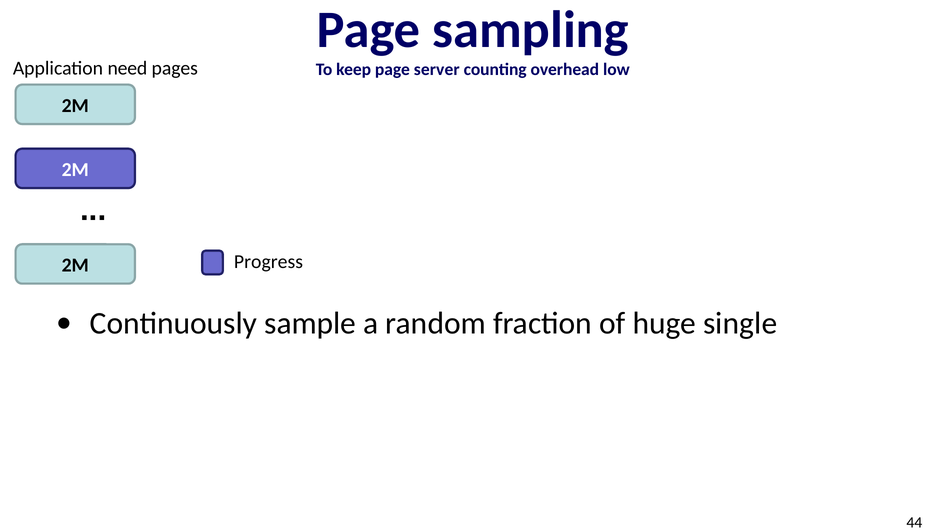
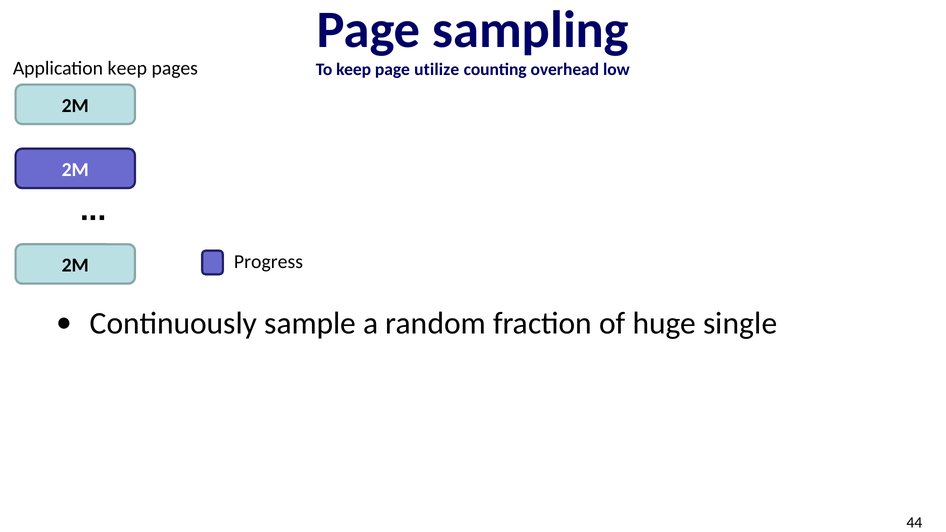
Application need: need -> keep (127, 68)
server: server -> utilize (437, 69)
